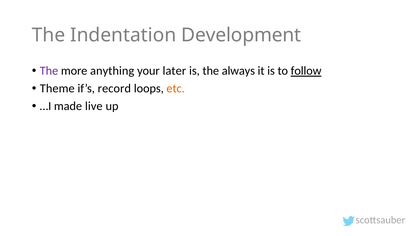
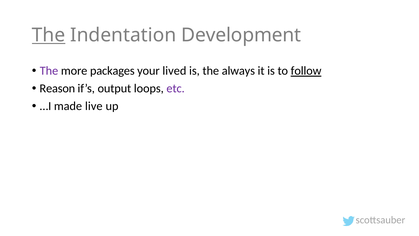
The underline: none -> present (49, 35)
anything: anything -> packages (112, 71)
later: later -> lived (174, 71)
Theme: Theme -> Reason (57, 88)
record: record -> output (114, 88)
etc colour: orange -> purple (176, 88)
